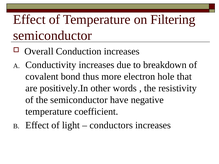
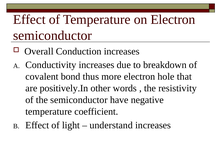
on Filtering: Filtering -> Electron (173, 20)
conductors: conductors -> understand (111, 125)
